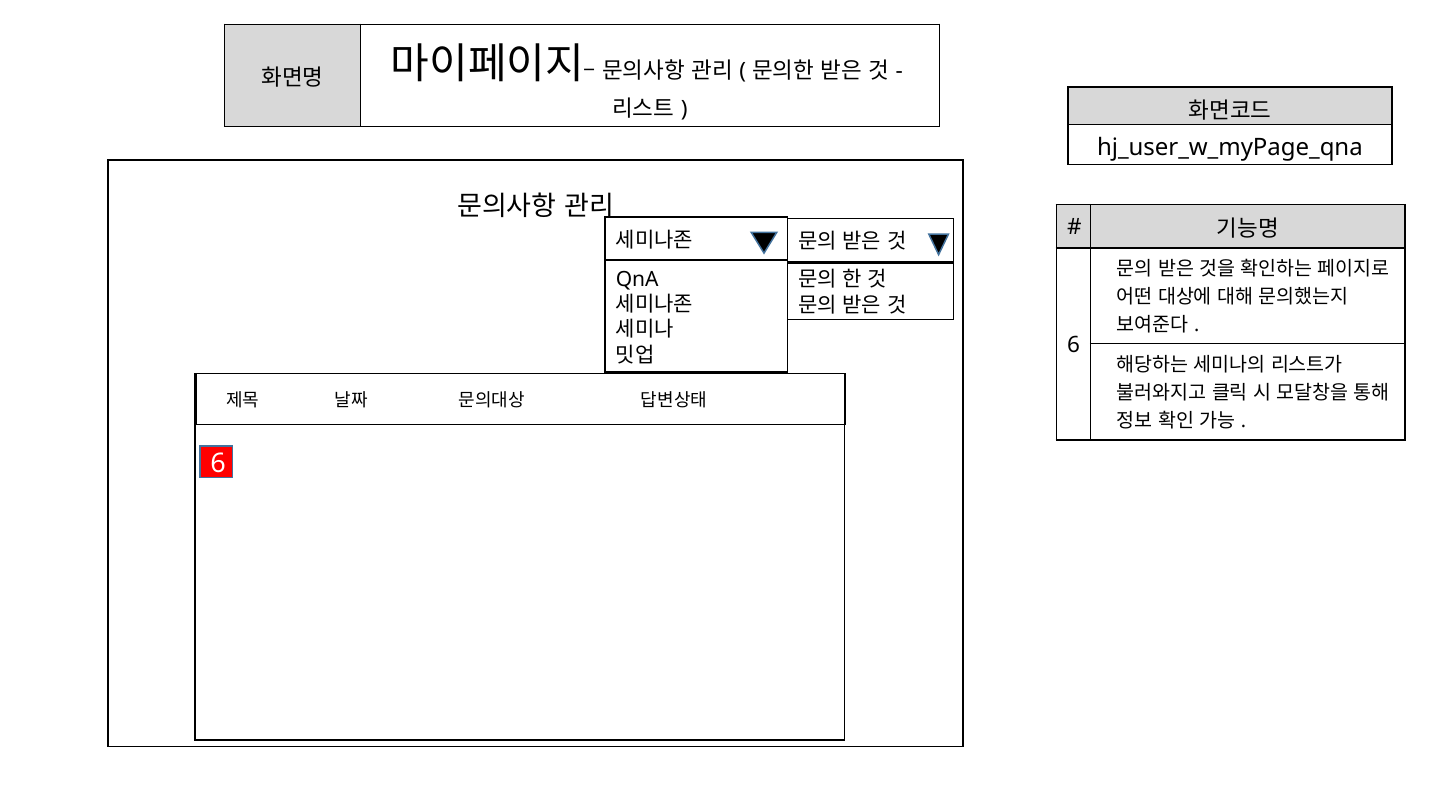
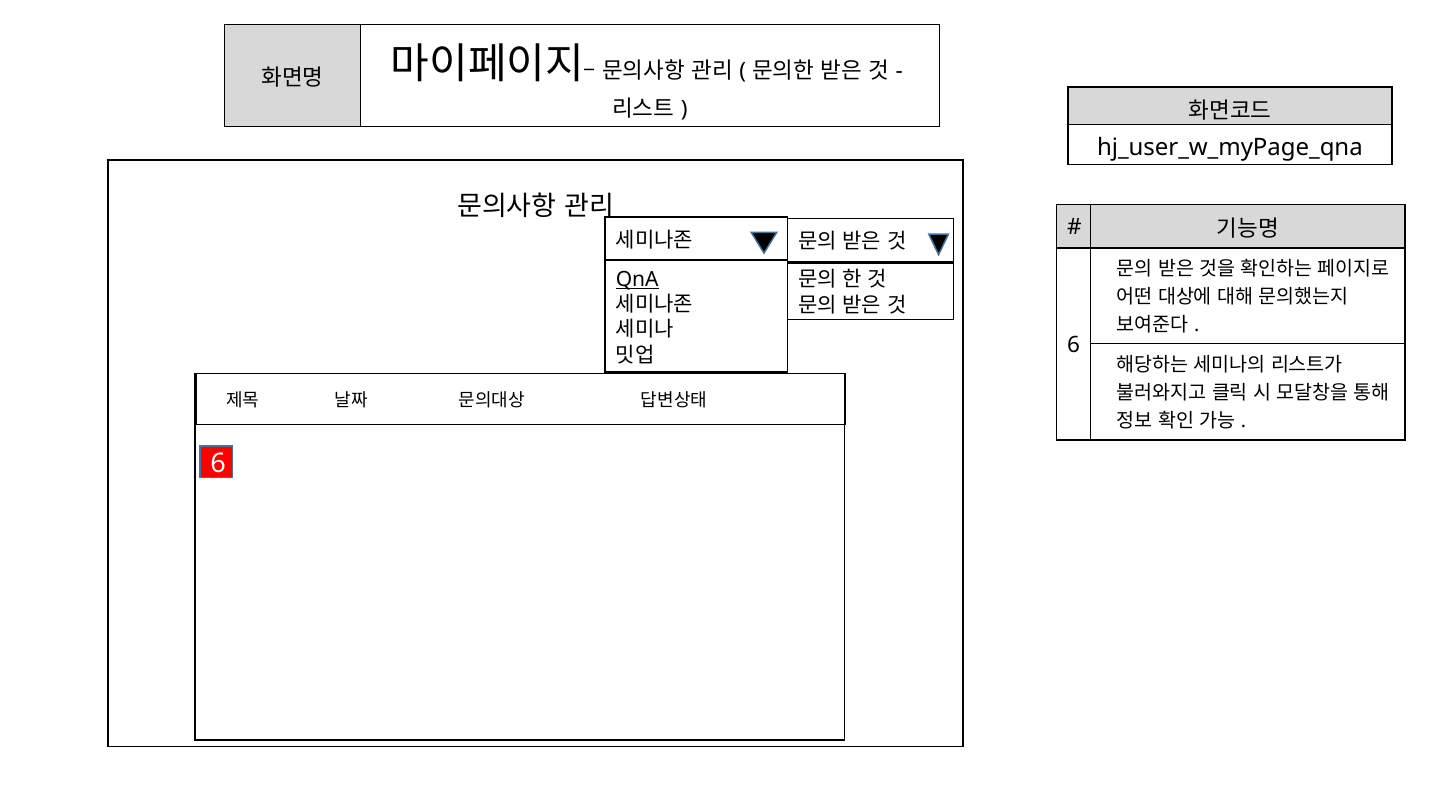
QnA underline: none -> present (637, 280)
